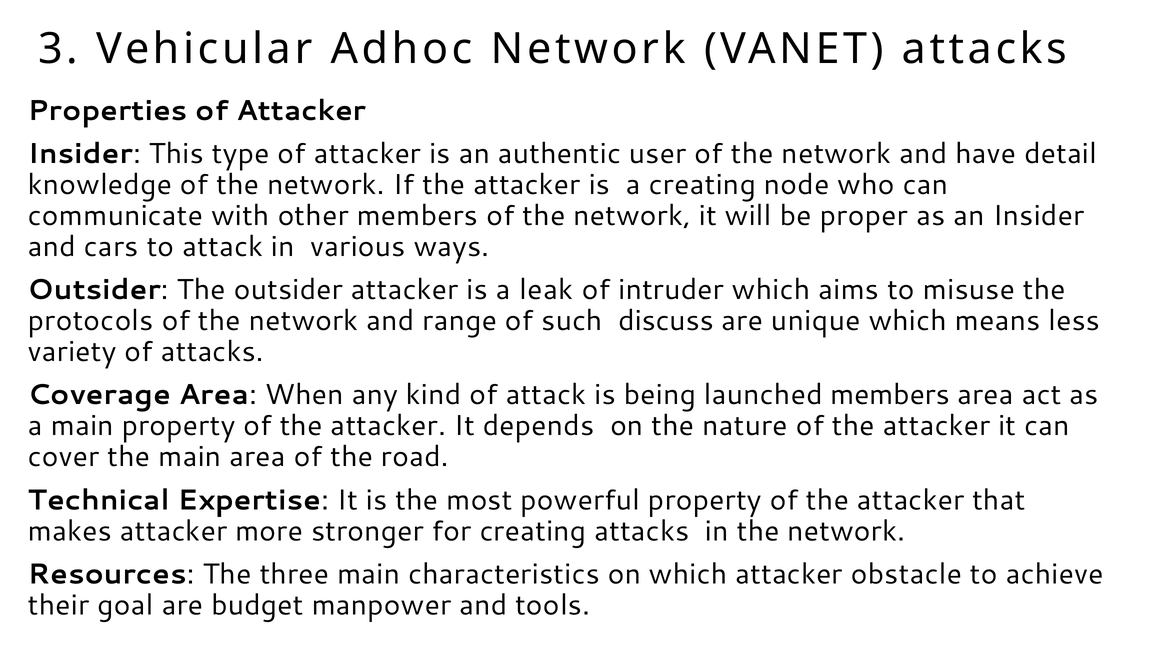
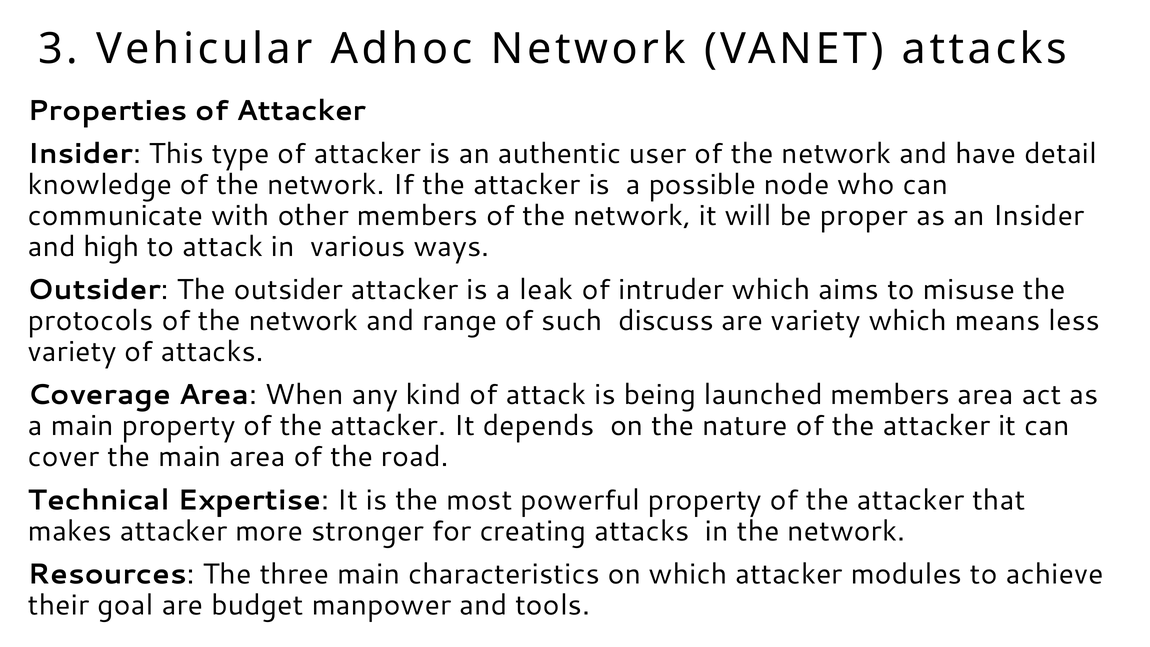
a creating: creating -> possible (702, 185)
cars: cars -> high (111, 247)
are unique: unique -> variety (816, 321)
obstacle: obstacle -> modules (906, 574)
